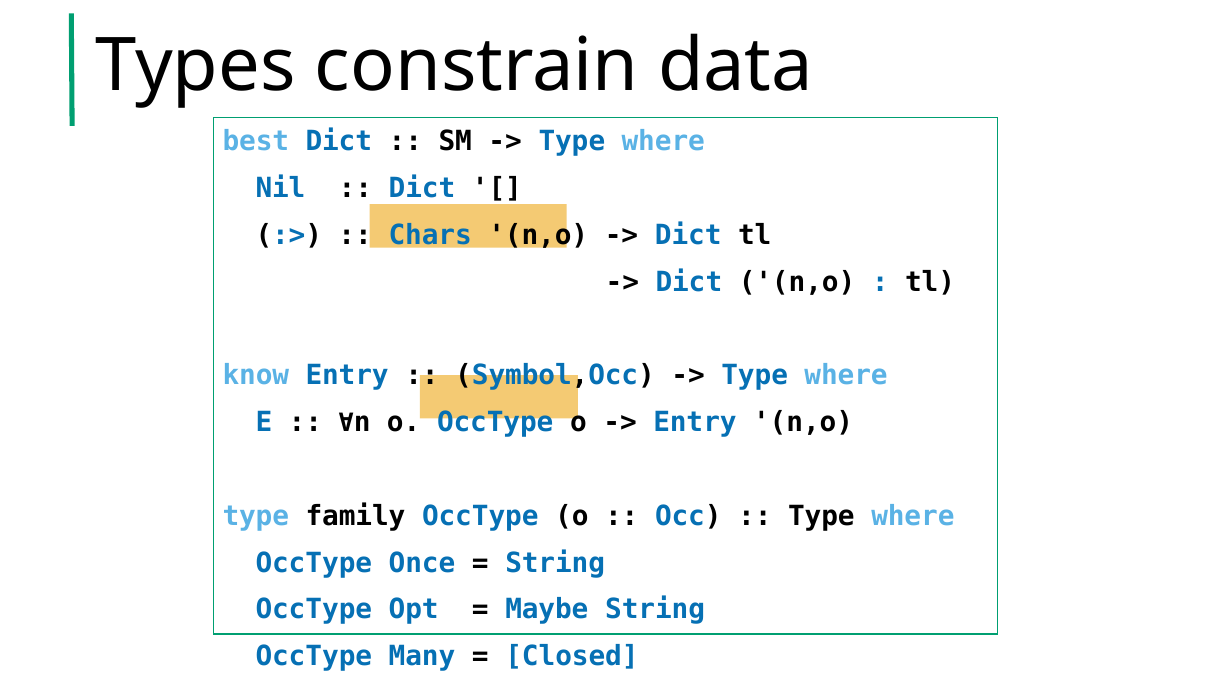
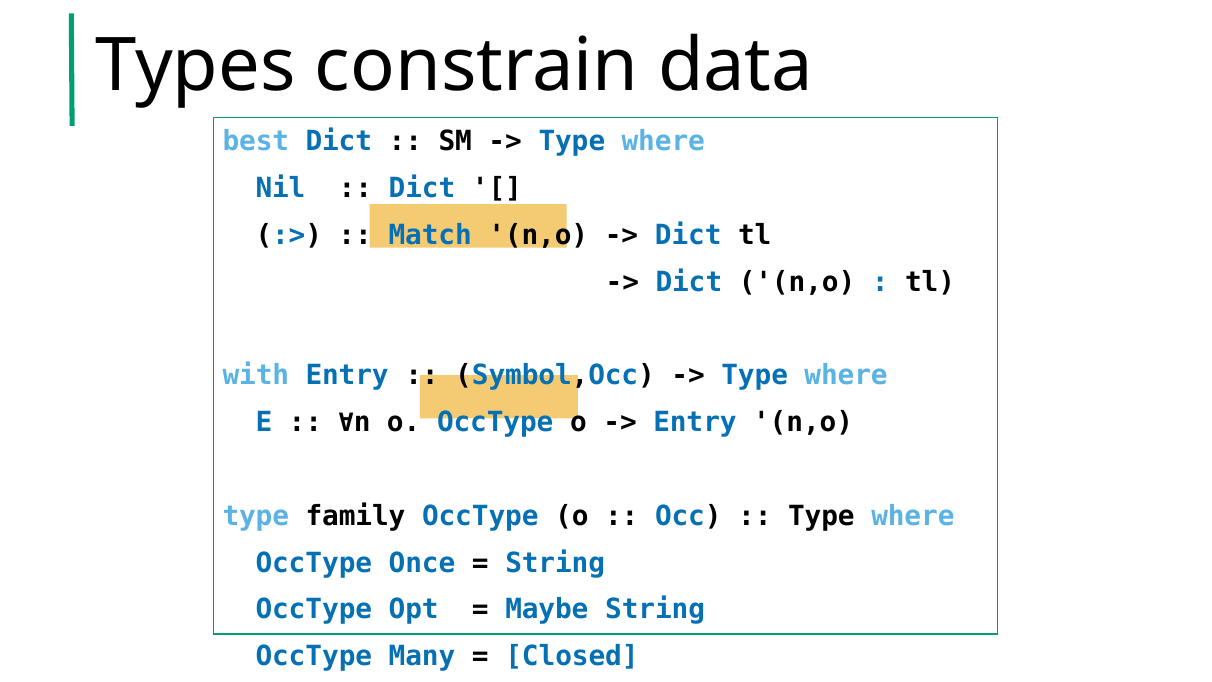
Chars: Chars -> Match (430, 235)
know: know -> with (256, 375)
